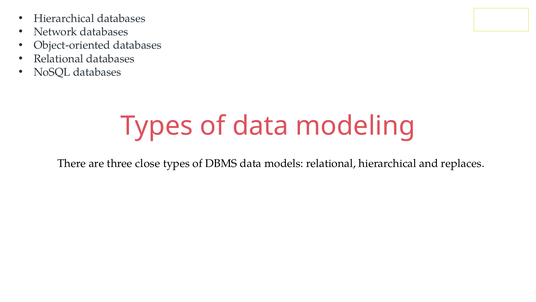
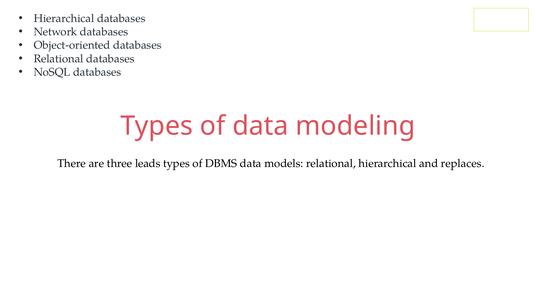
close: close -> leads (148, 163)
